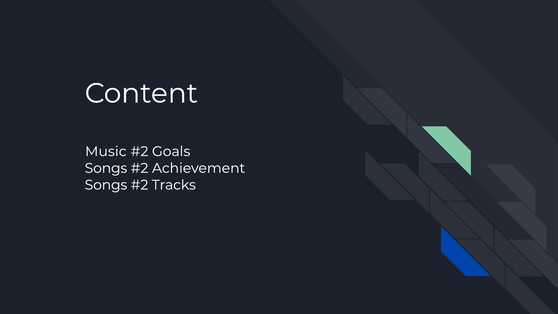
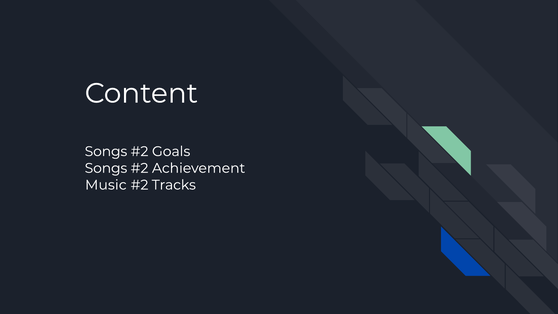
Music: Music -> Songs (106, 151)
Songs: Songs -> Music (106, 185)
